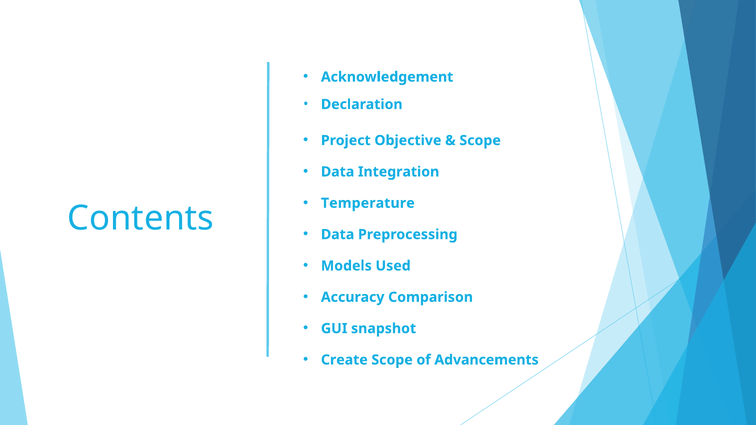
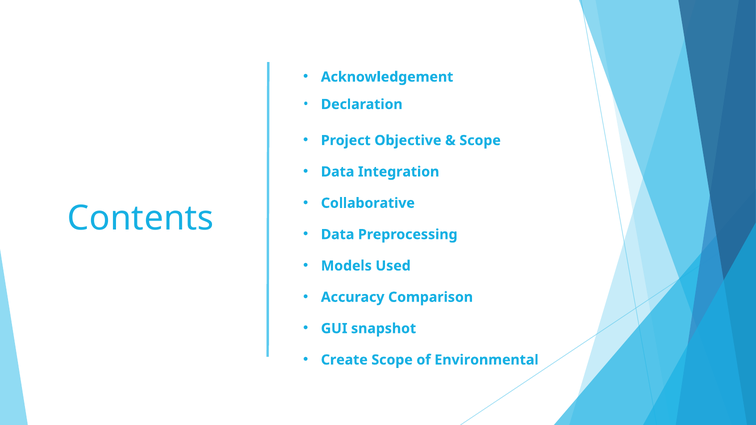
Temperature: Temperature -> Collaborative (368, 203)
Advancements: Advancements -> Environmental (486, 360)
